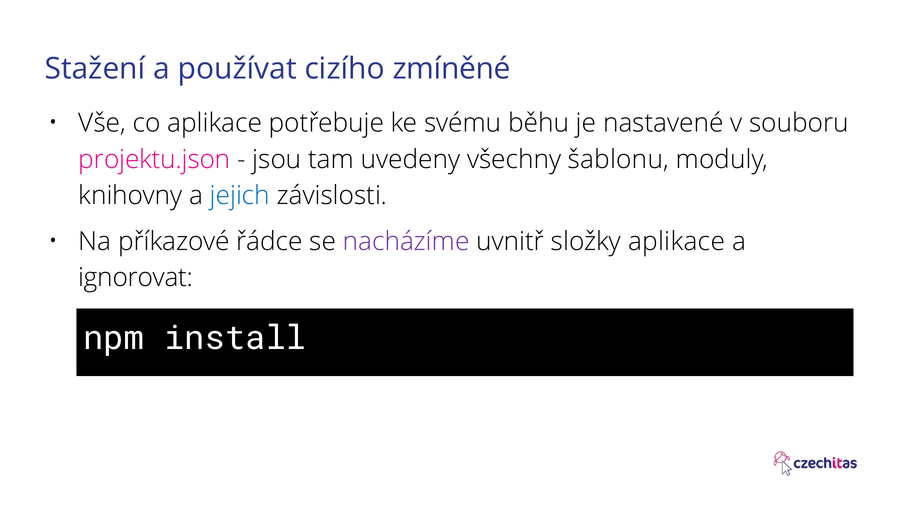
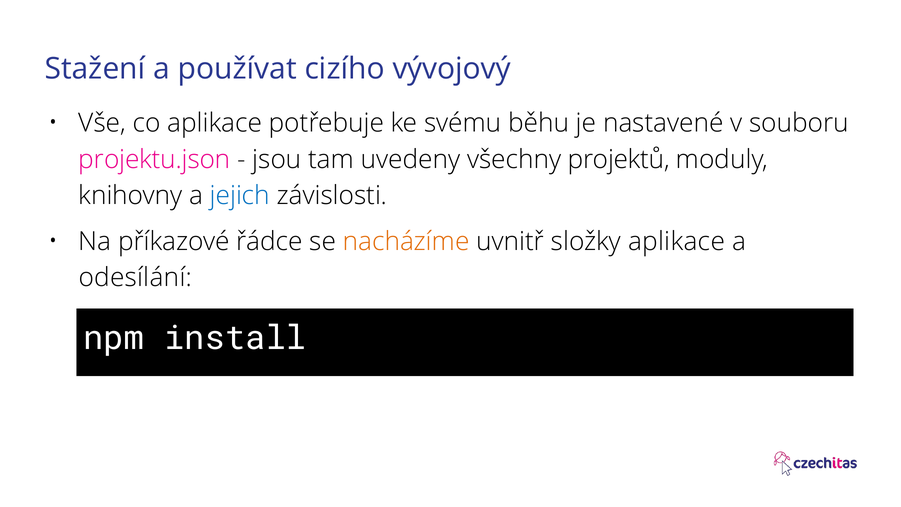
zmíněné: zmíněné -> vývojový (452, 69)
šablonu: šablonu -> projektů (619, 159)
nacházíme colour: purple -> orange (406, 241)
ignorovat: ignorovat -> odesílání (135, 278)
